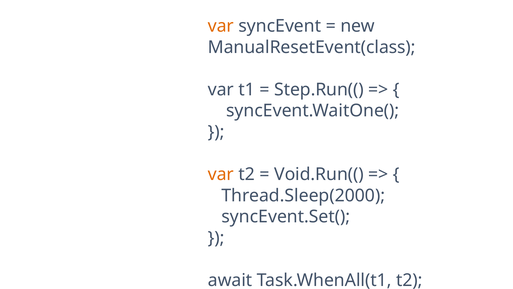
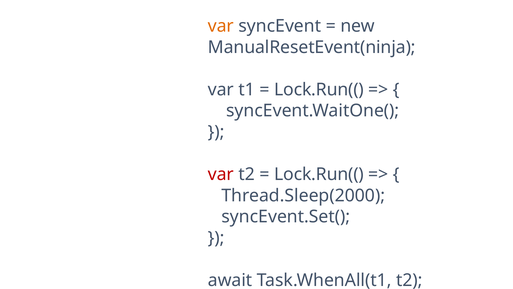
ManualResetEvent(class: ManualResetEvent(class -> ManualResetEvent(ninja (312, 47)
Step.Run((: Step.Run(( -> Lock.Run(( (319, 89)
var colour: orange -> red (221, 174)
Void.Run((: Void.Run(( -> Lock.Run(( (319, 174)
